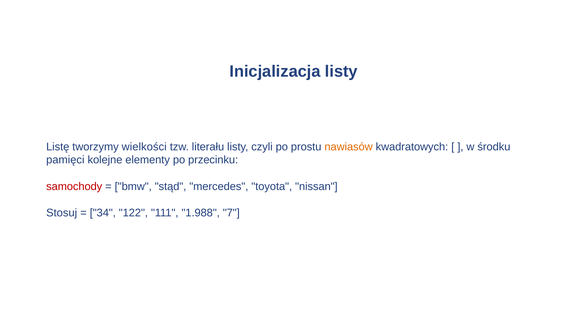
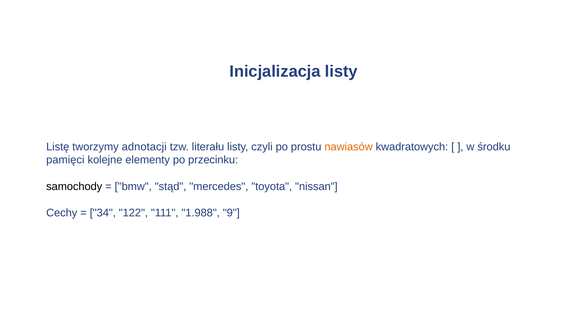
wielkości: wielkości -> adnotacji (144, 147)
samochody colour: red -> black (74, 186)
Stosuj: Stosuj -> Cechy (62, 213)
7: 7 -> 9 (231, 213)
